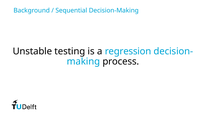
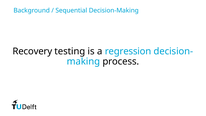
Unstable: Unstable -> Recovery (32, 51)
